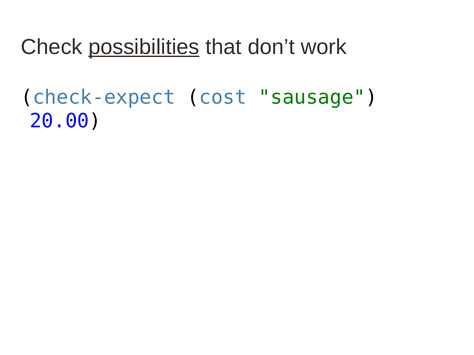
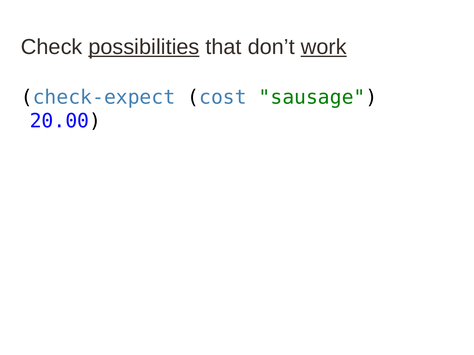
work underline: none -> present (324, 47)
